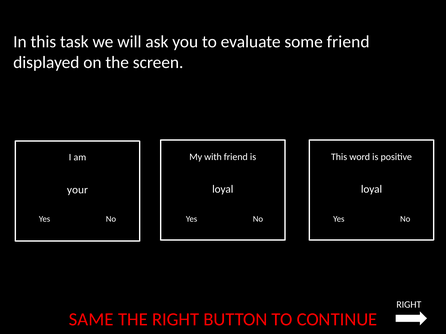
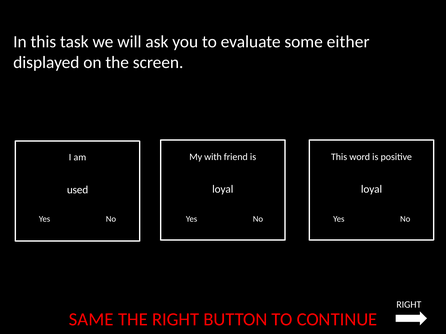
some friend: friend -> either (348, 42)
your: your -> used (78, 190)
